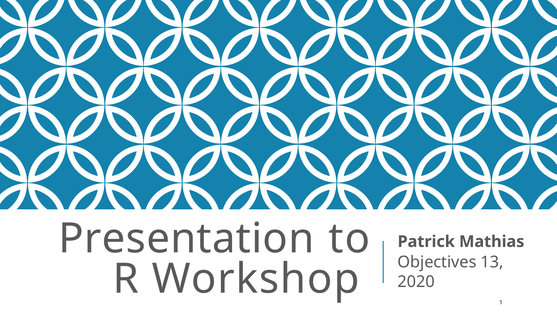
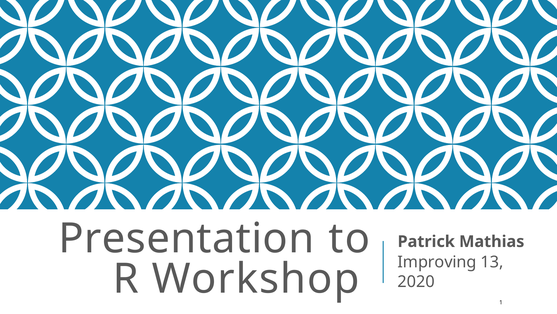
Objectives: Objectives -> Improving (437, 262)
